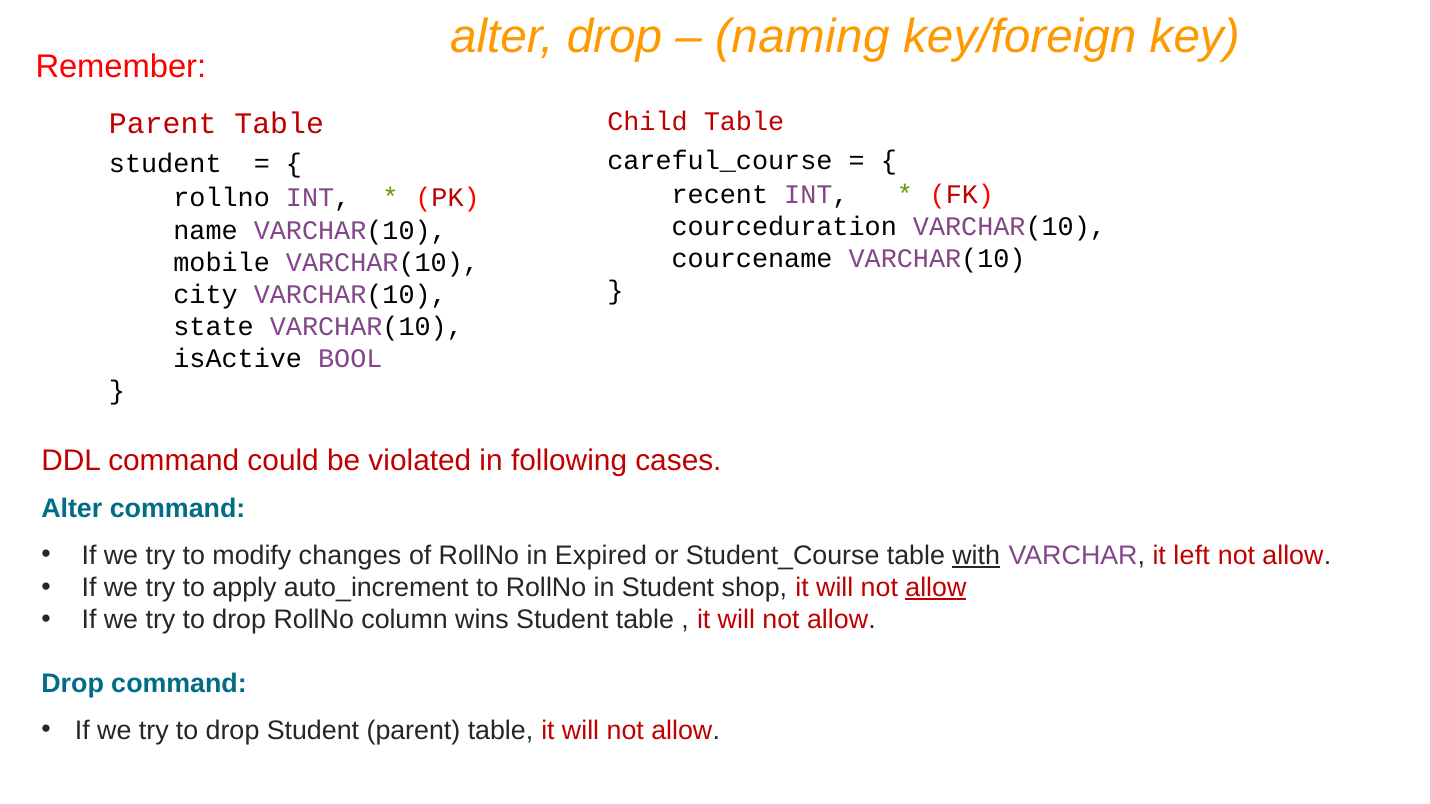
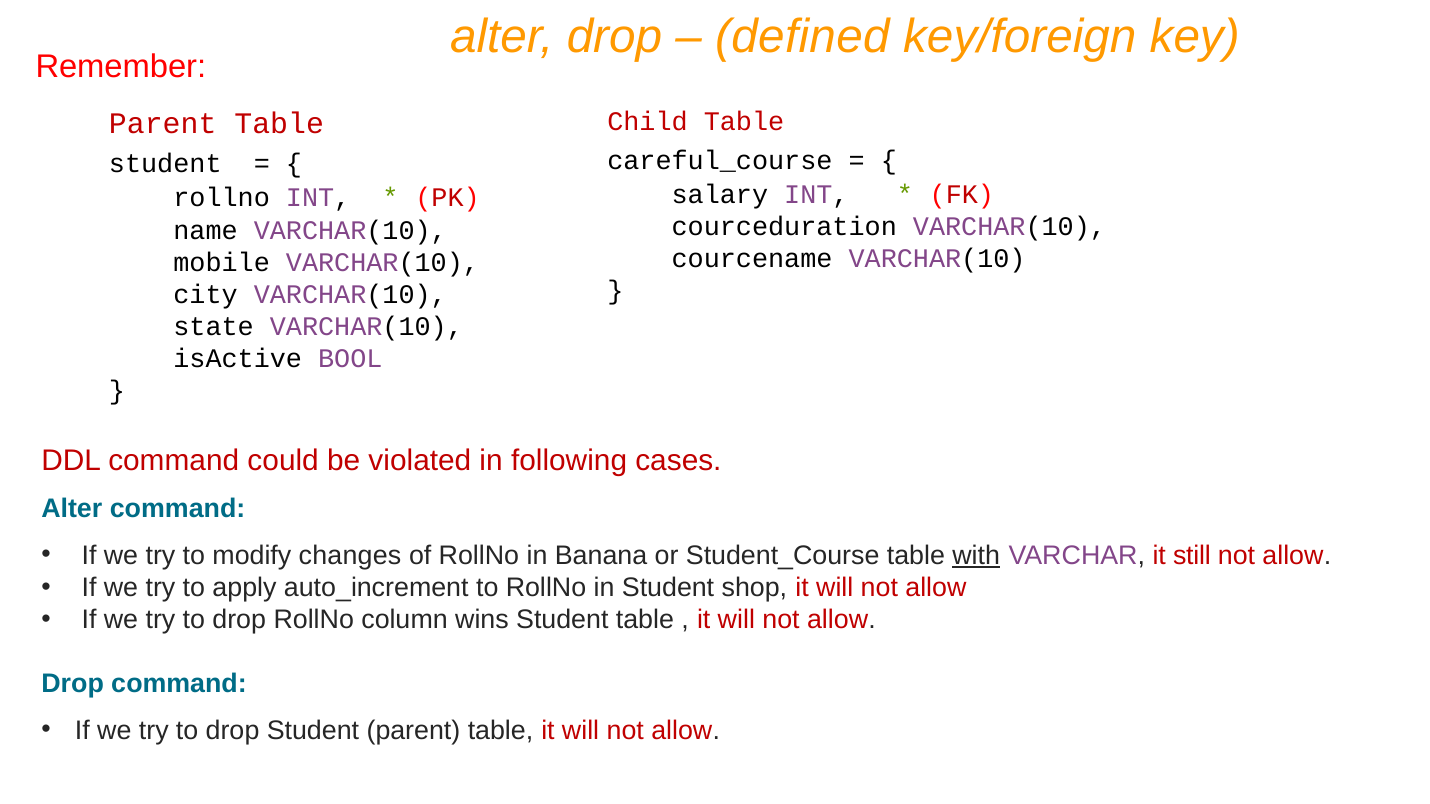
naming: naming -> defined (802, 37)
recent: recent -> salary (720, 194)
Expired: Expired -> Banana (601, 556)
left: left -> still (1192, 556)
allow underline: present -> none (936, 588)
